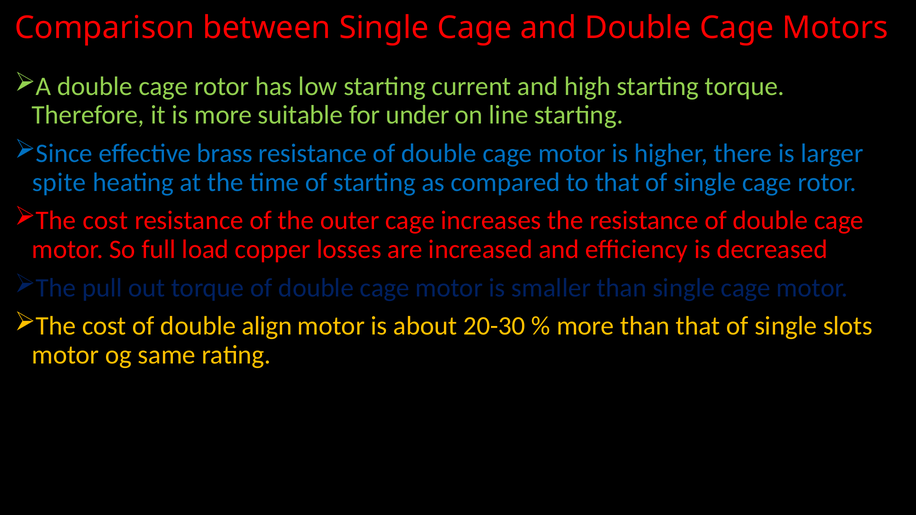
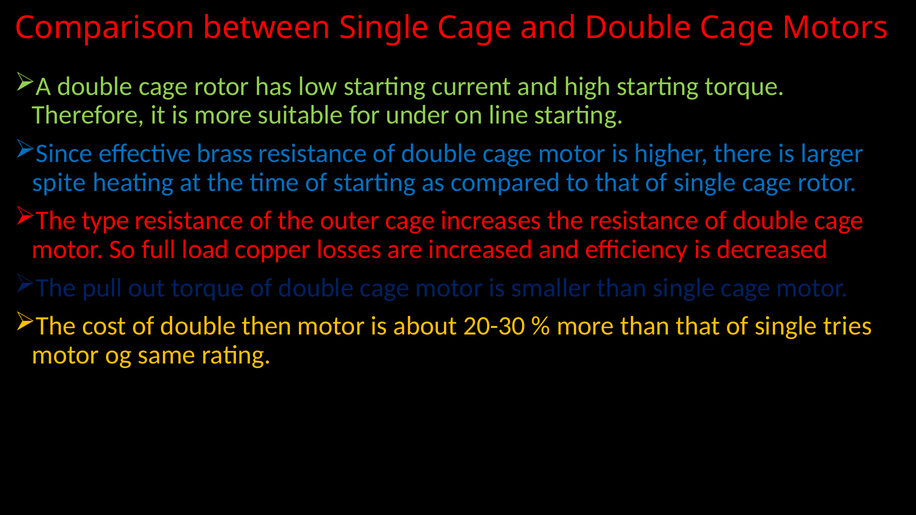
cost: cost -> type (106, 221)
align: align -> then (267, 326)
slots: slots -> tries (848, 326)
